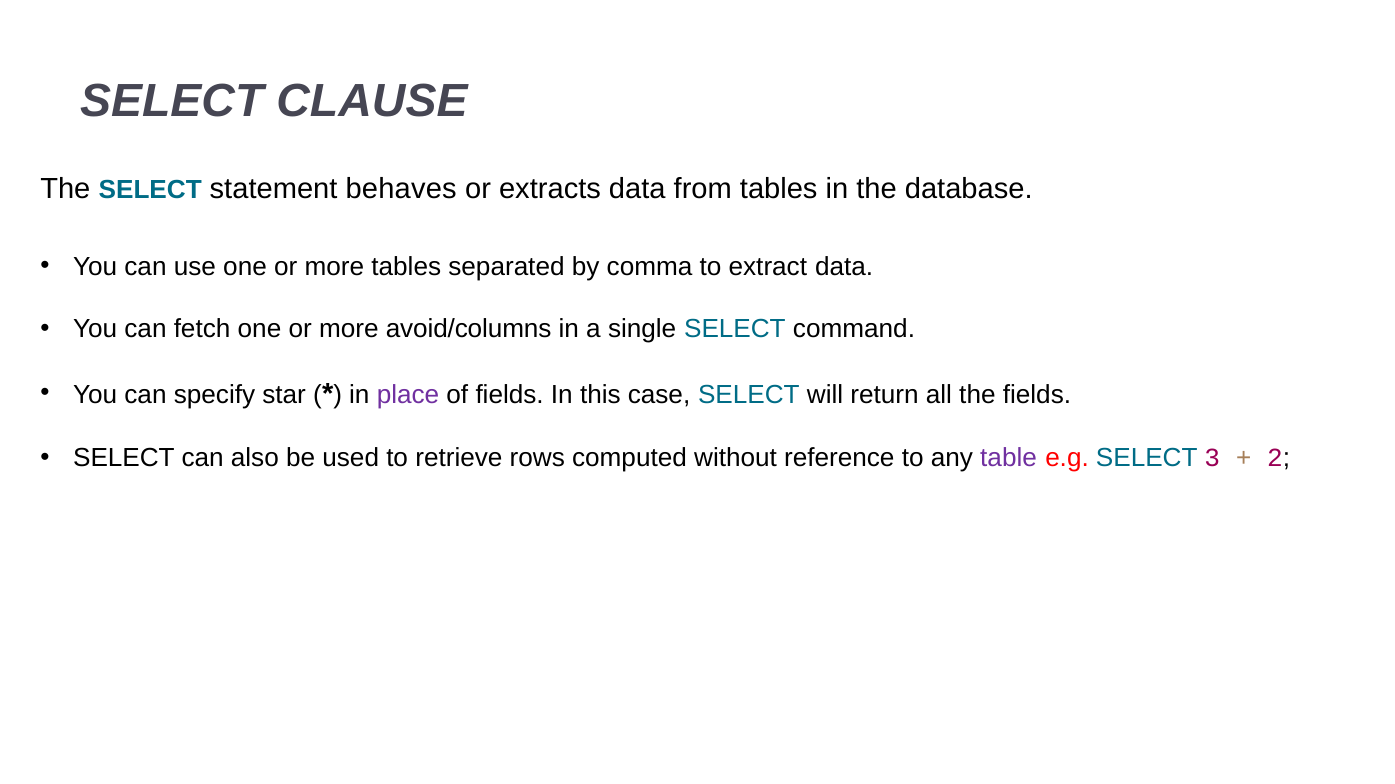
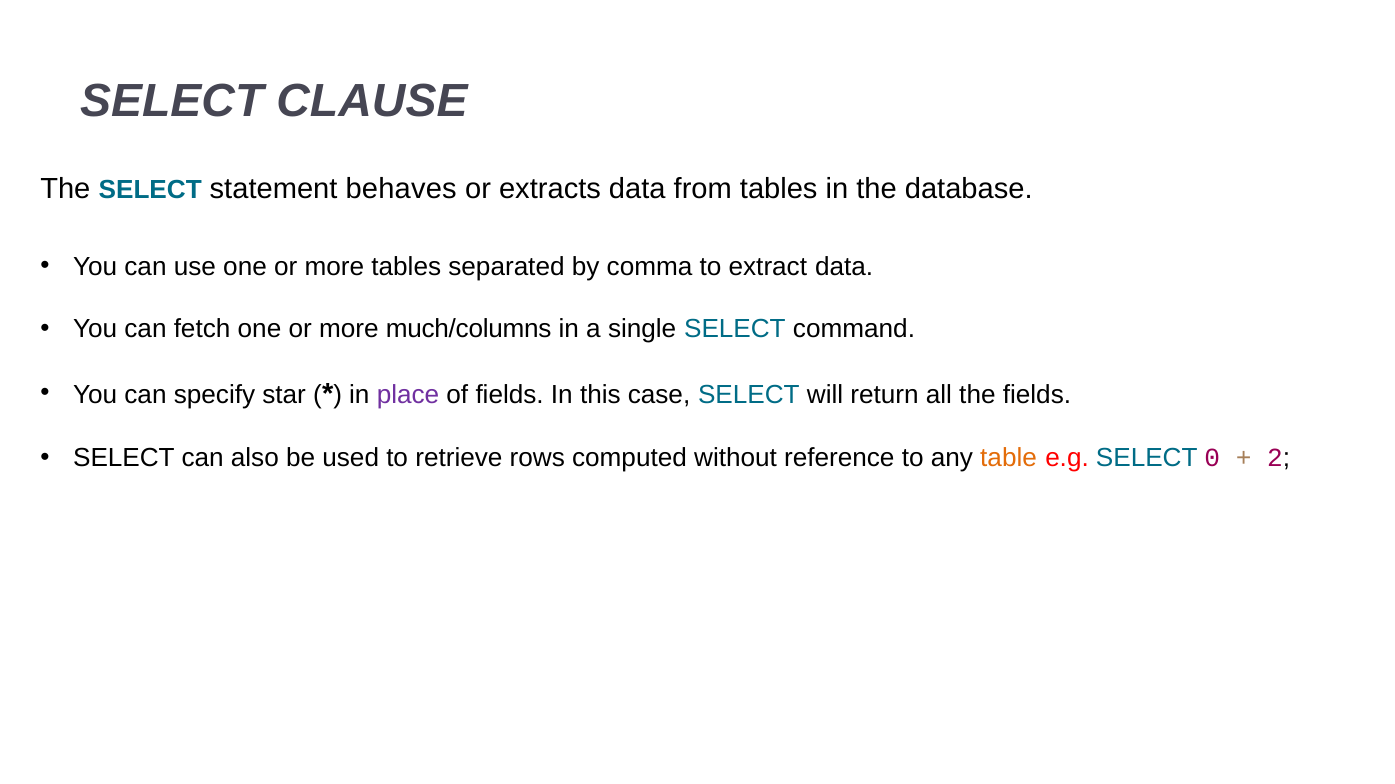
avoid/columns: avoid/columns -> much/columns (469, 330)
table colour: purple -> orange (1009, 459)
3: 3 -> 0 (1212, 459)
